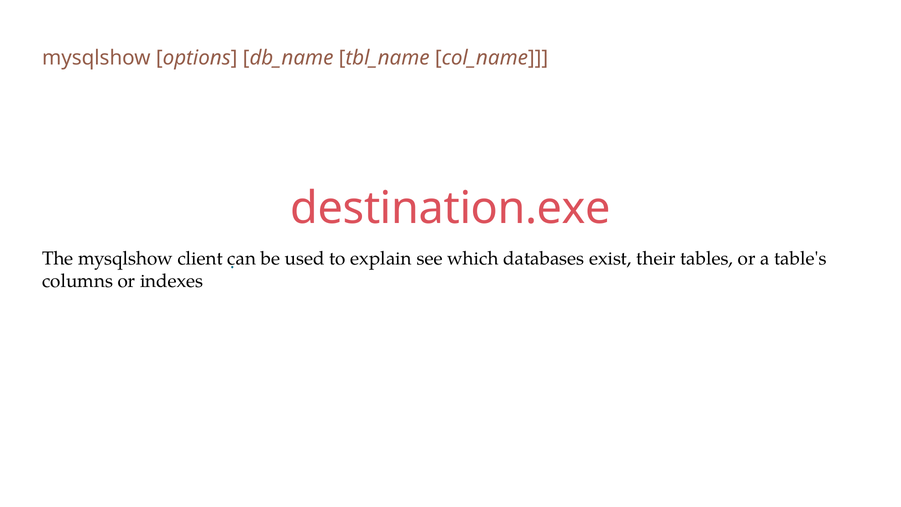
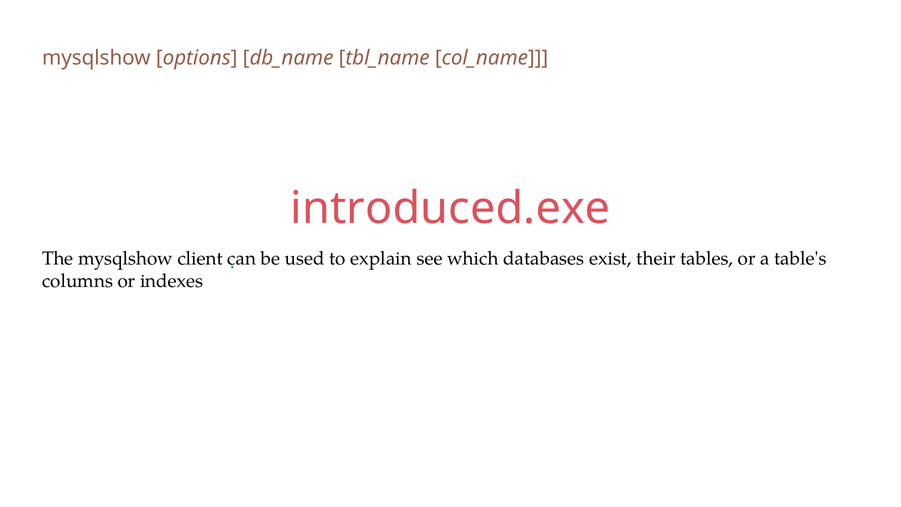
destination.exe: destination.exe -> introduced.exe (450, 208)
